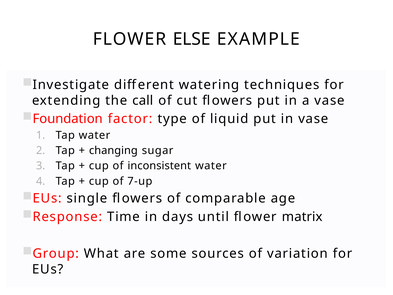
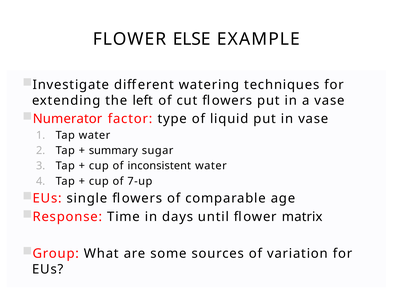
call: call -> left (143, 100)
Foundation: Foundation -> Numerator (68, 119)
changing: changing -> summary (113, 150)
